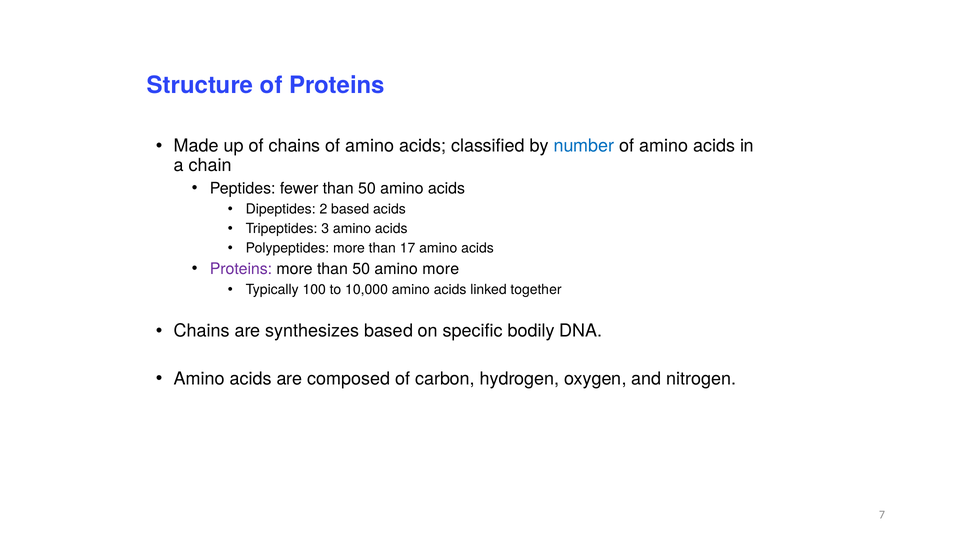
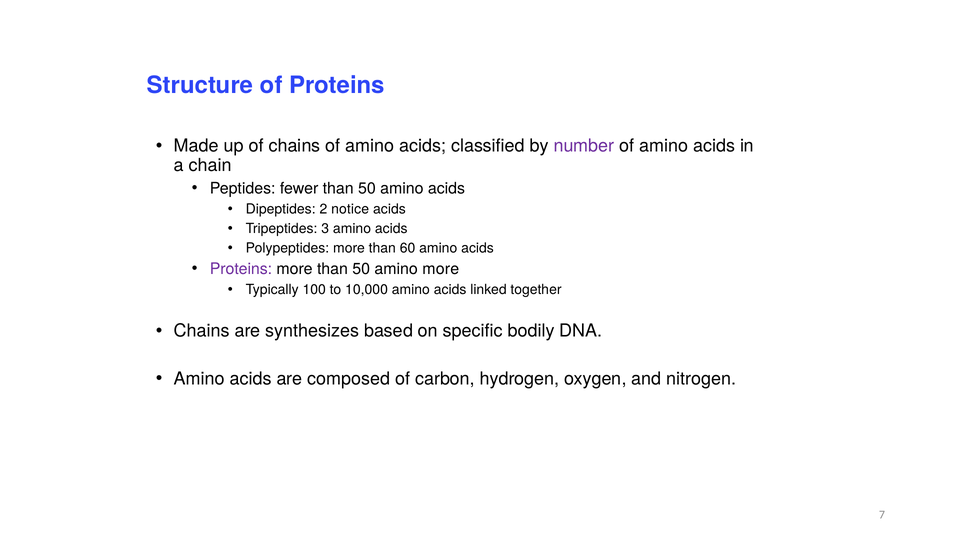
number colour: blue -> purple (584, 146)
2 based: based -> notice (350, 209)
17: 17 -> 60 (408, 248)
